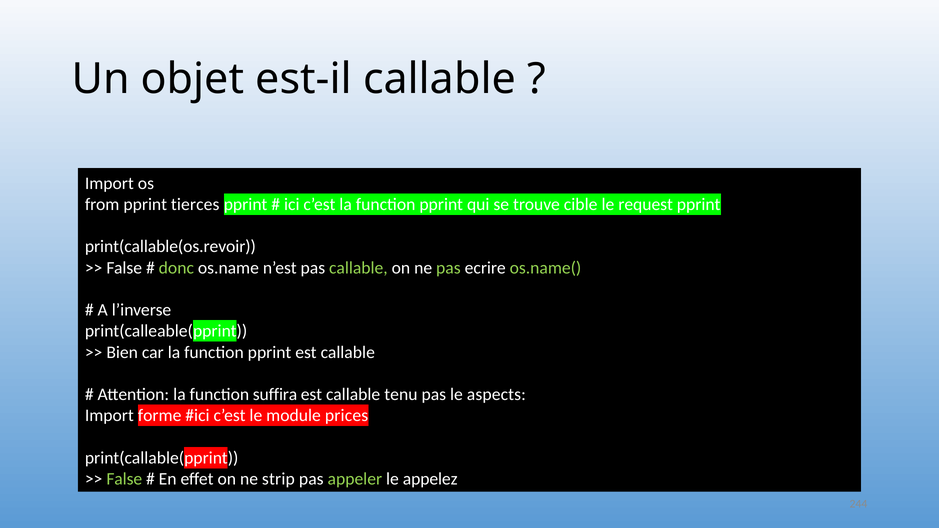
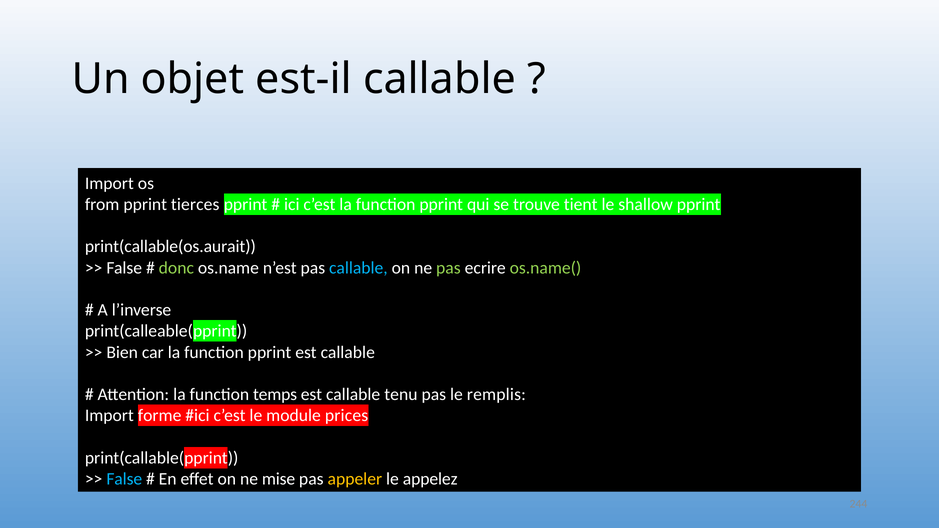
cible: cible -> tient (581, 204)
request: request -> shallow (646, 204)
print(callable(os.revoir: print(callable(os.revoir -> print(callable(os.aurait (170, 247)
callable colour: light green -> light blue (358, 268)
suffira: suffira -> temps (275, 395)
aspects: aspects -> remplis (496, 395)
False colour: light green -> light blue (124, 479)
strip: strip -> mise (279, 479)
appeler colour: light green -> yellow (355, 479)
